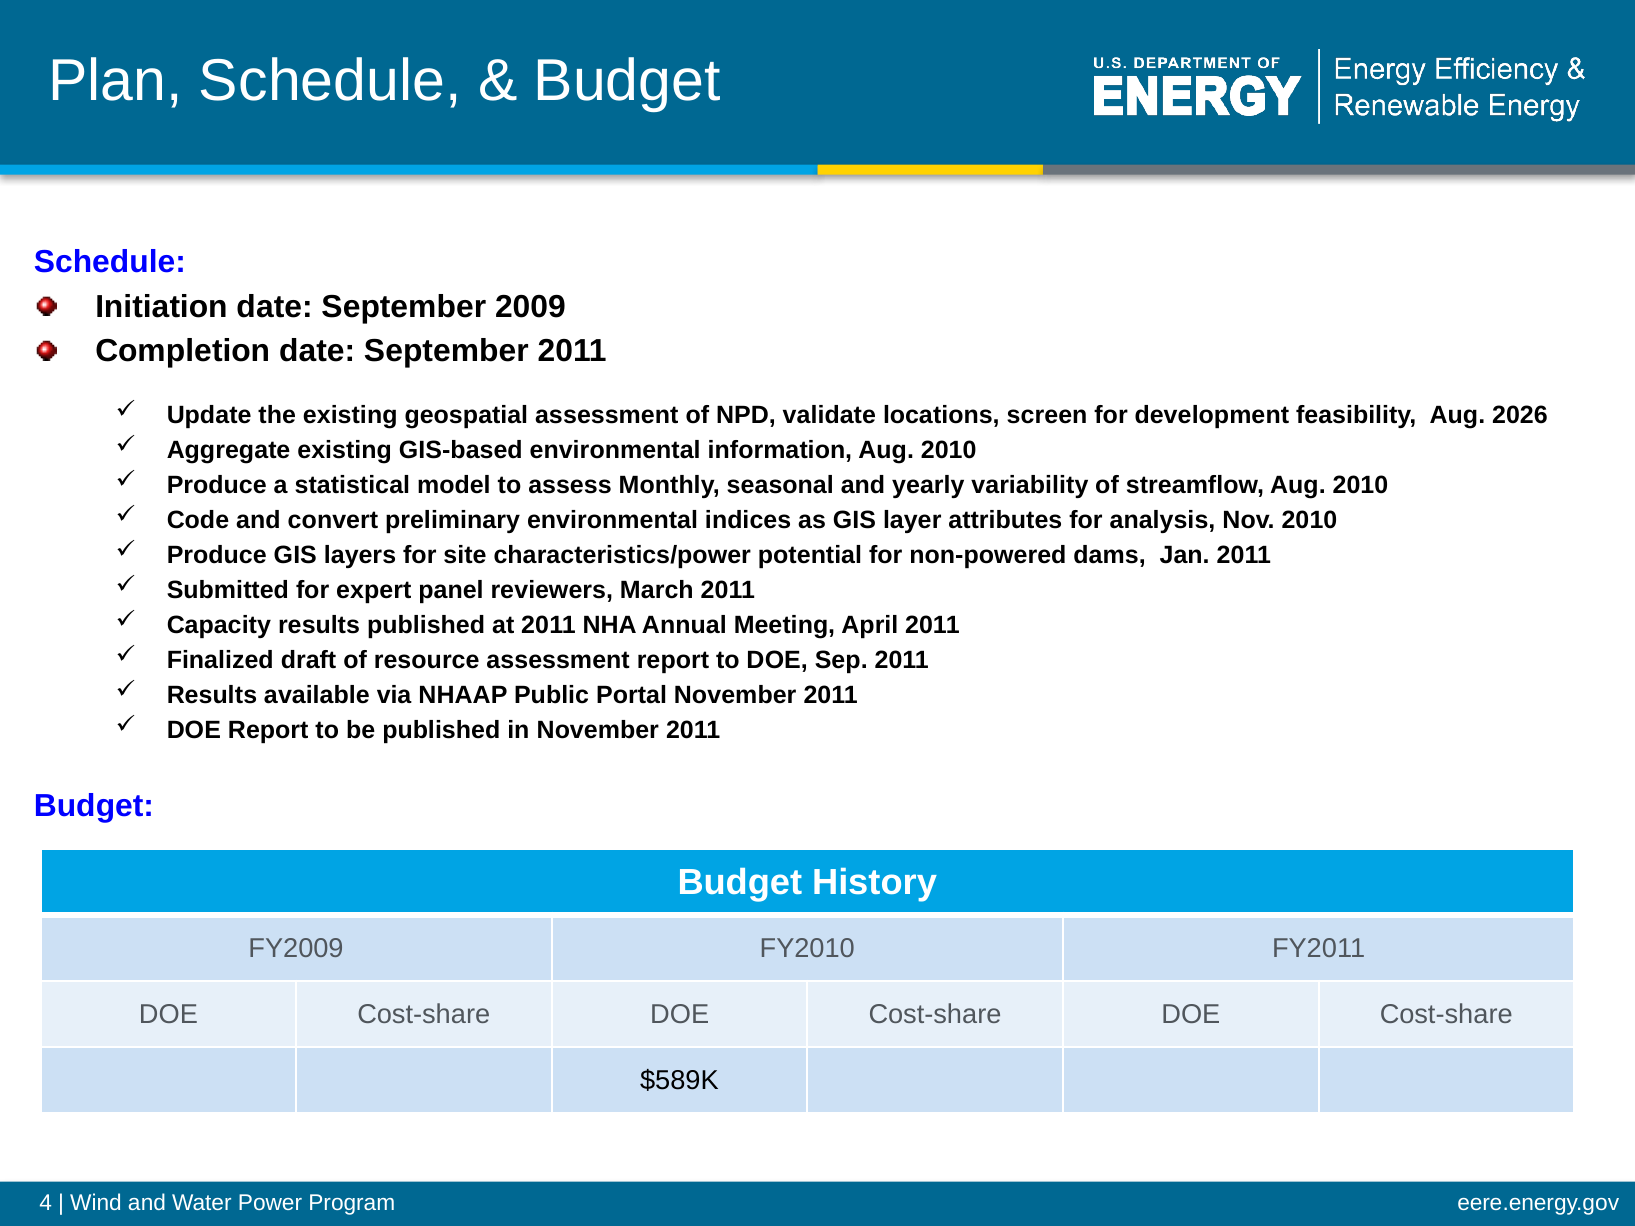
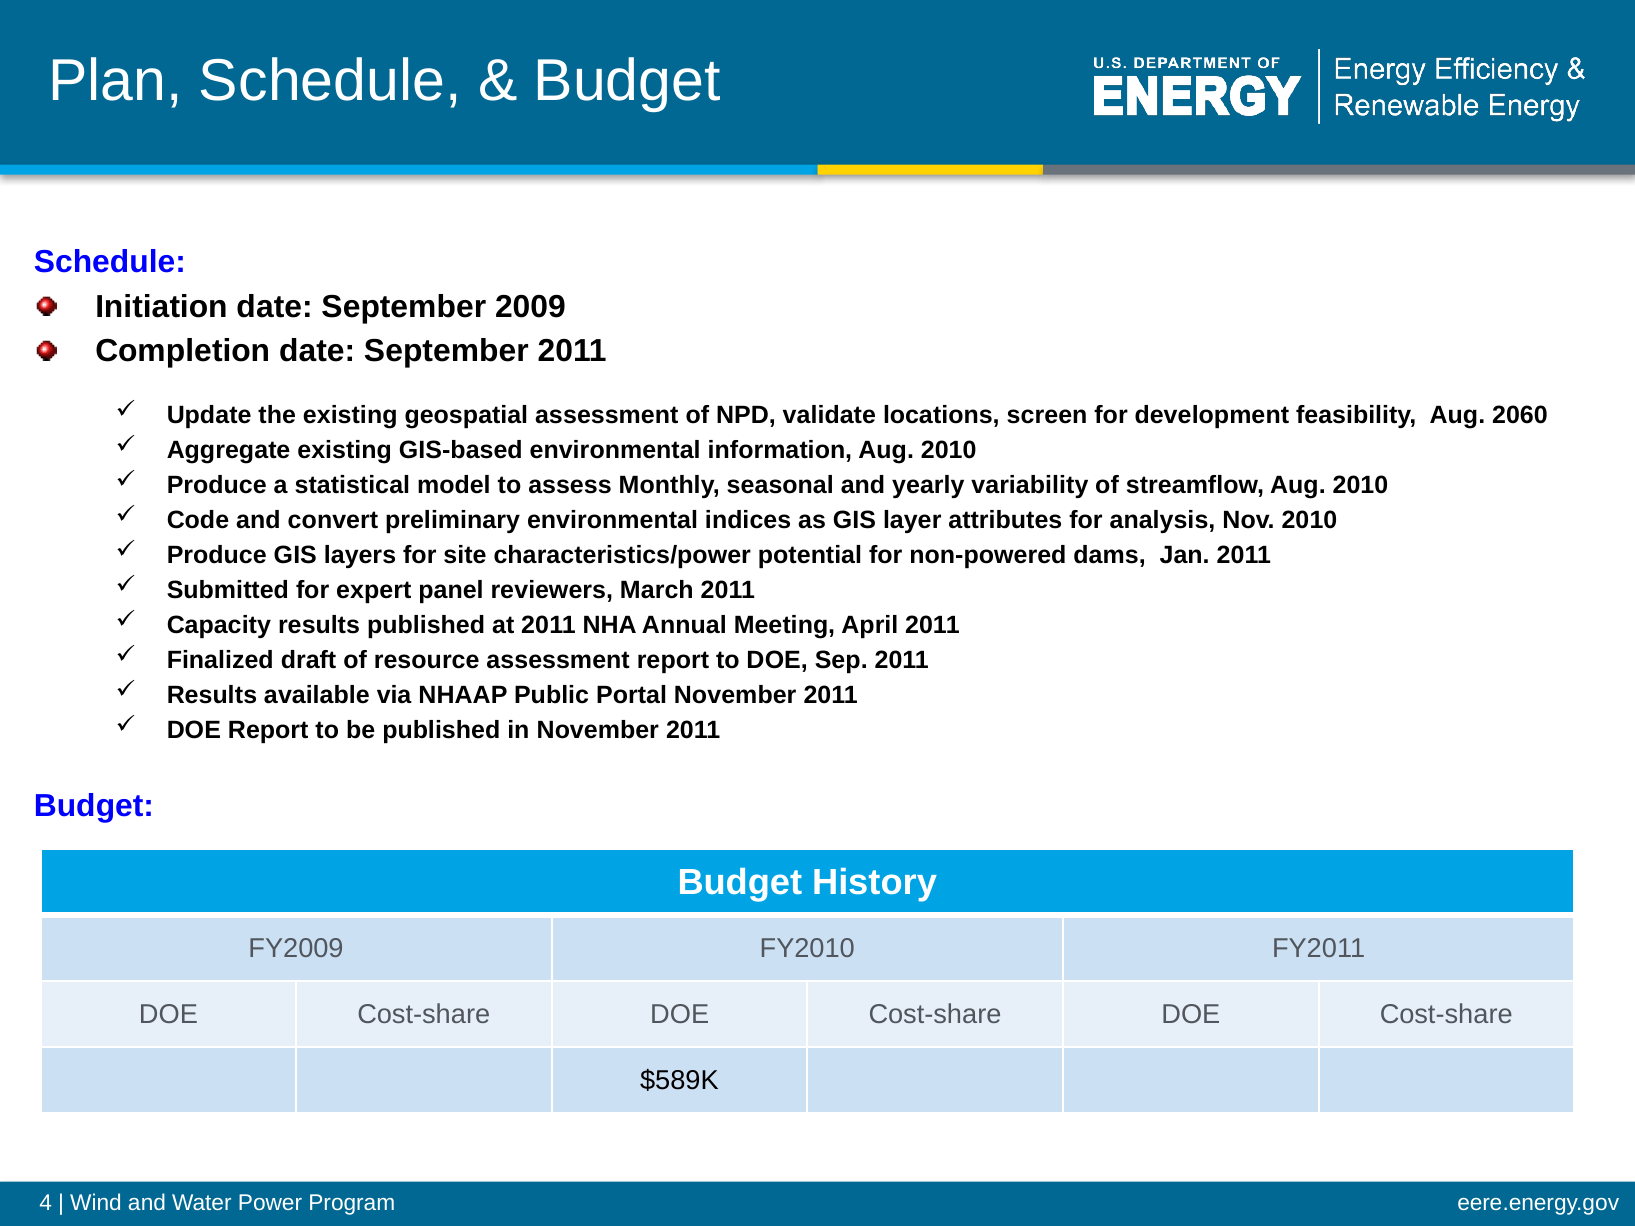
2026: 2026 -> 2060 (1520, 415)
